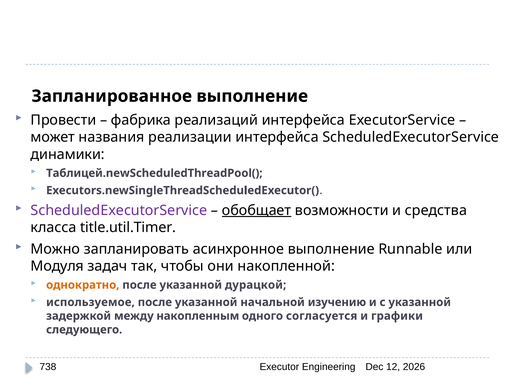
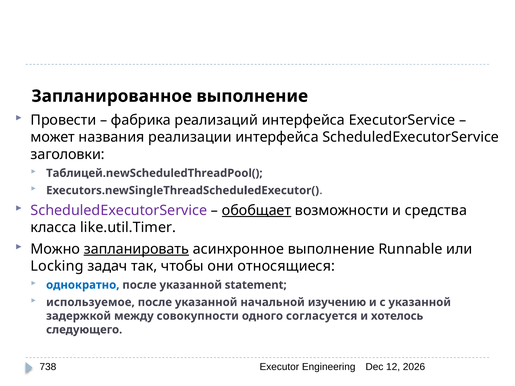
динамики: динамики -> заголовки (68, 154)
title.util.Timer: title.util.Timer -> like.util.Timer (128, 228)
запланировать underline: none -> present (136, 249)
Модуля: Модуля -> Locking (57, 266)
накопленной: накопленной -> относящиеся (286, 266)
однократно colour: orange -> blue (83, 285)
дурацкой: дурацкой -> statement (256, 285)
накопленным: накопленным -> совокупности (198, 316)
графики: графики -> хотелось (397, 316)
